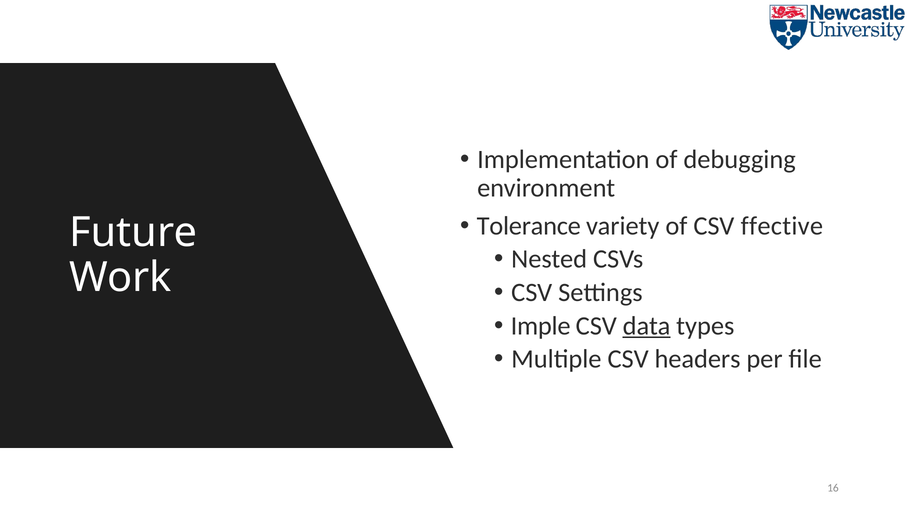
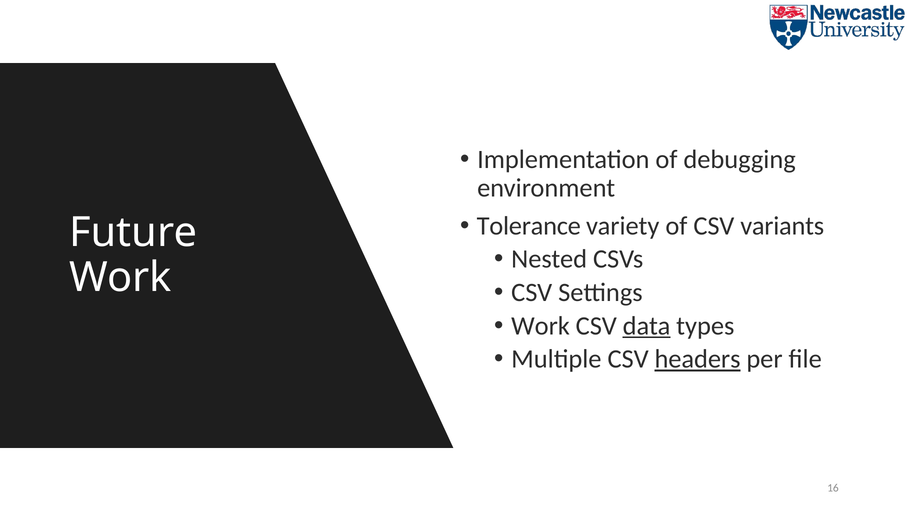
ffective: ffective -> variants (782, 226)
Imple: Imple -> Work (541, 326)
headers underline: none -> present (698, 359)
